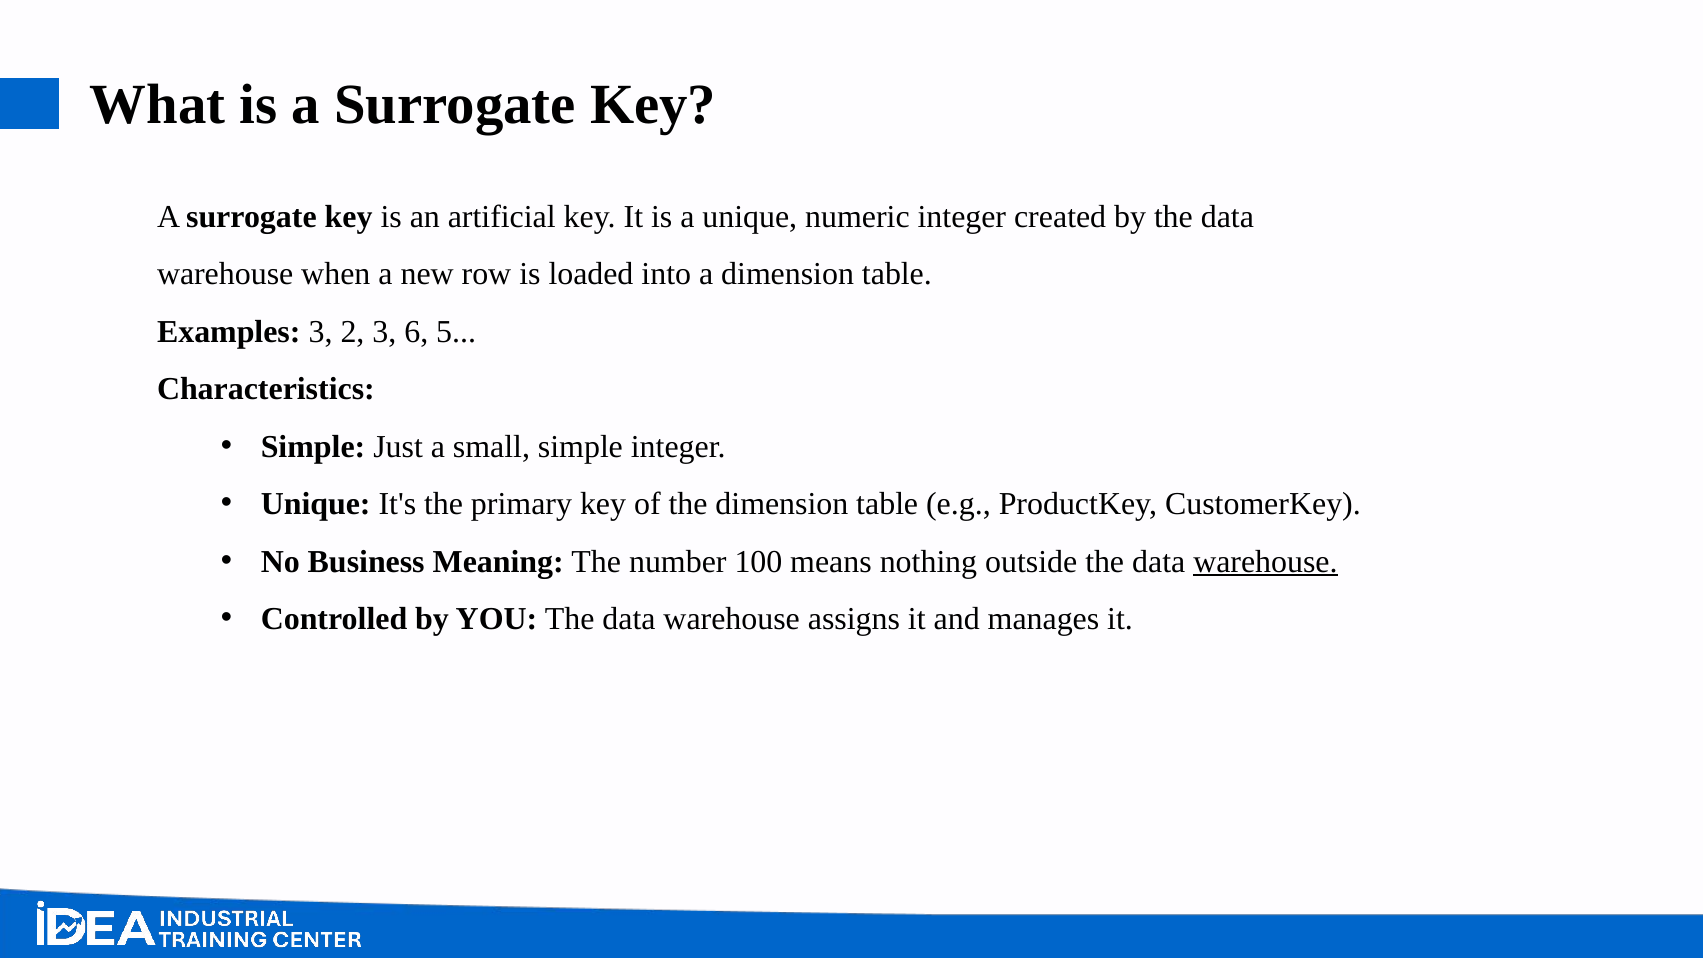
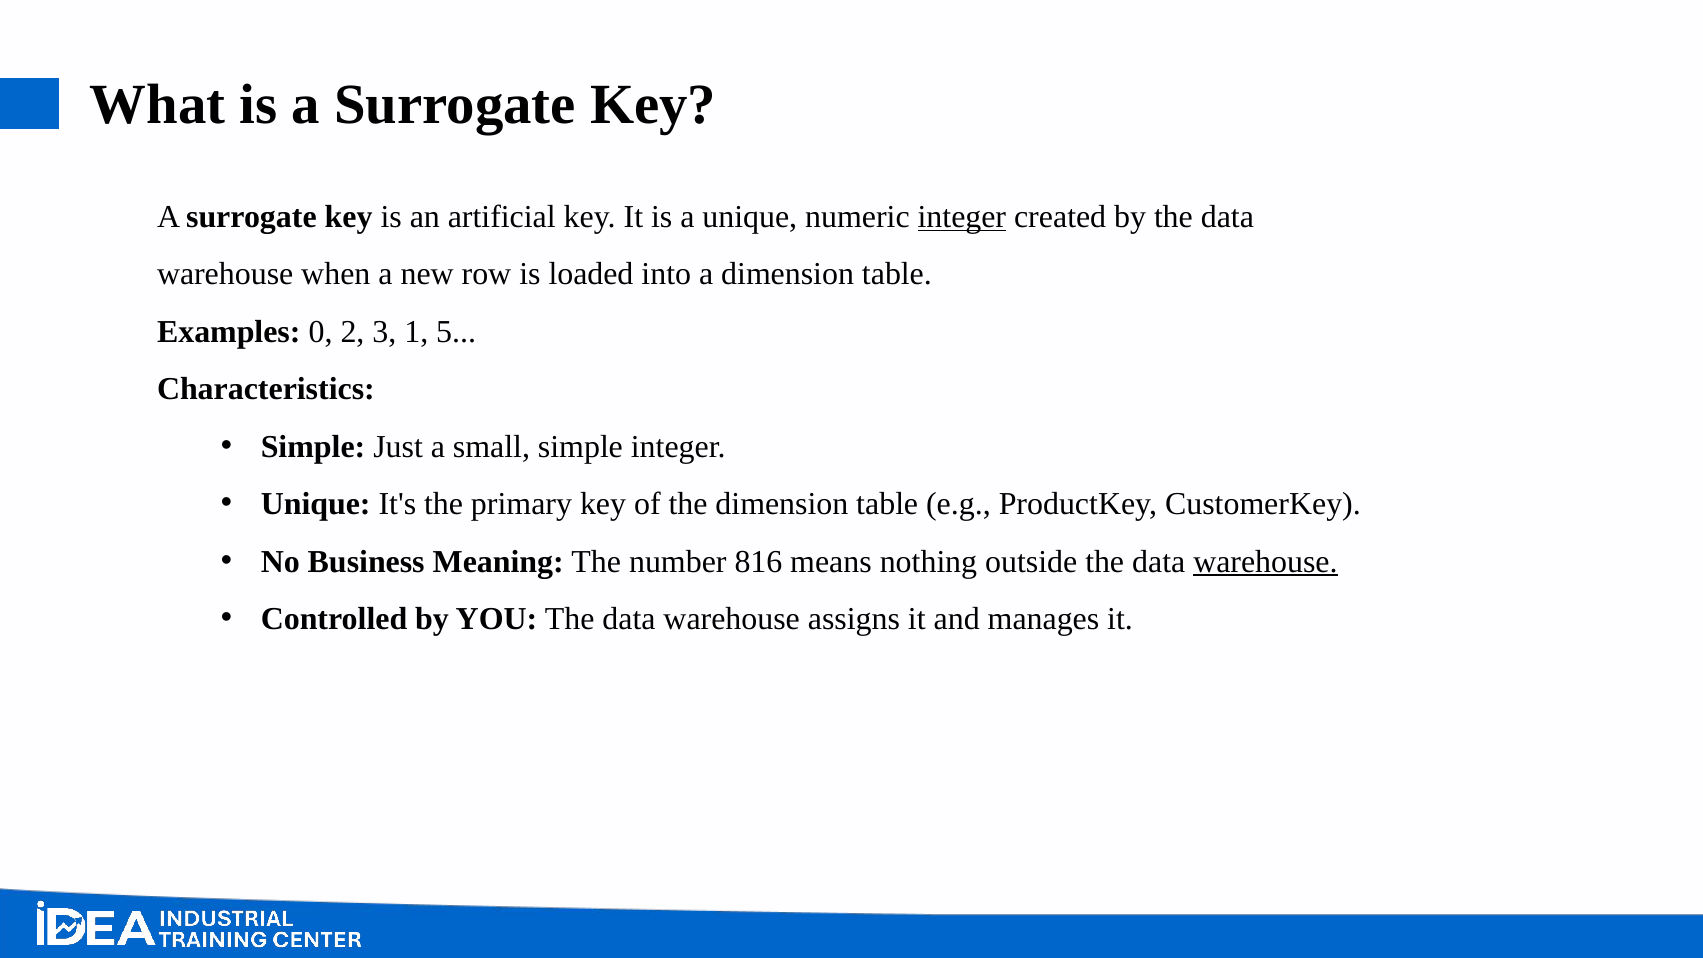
integer underline: none -> present (962, 217)
Examples 3: 3 -> 0 (321, 332)
6: 6 -> 1 (416, 332)
100: 100 -> 816 (758, 562)
